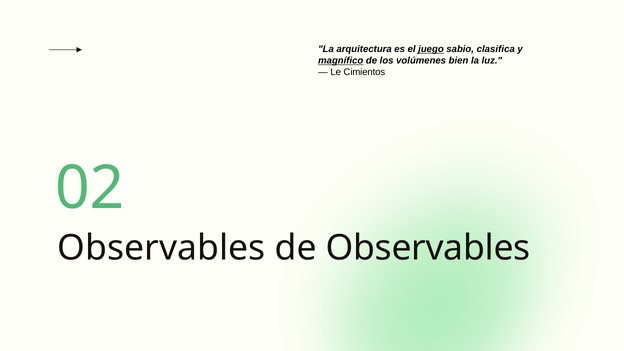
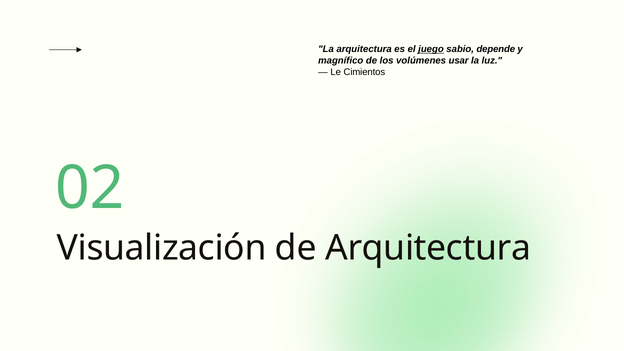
clasifica: clasifica -> depende (496, 49)
magnífico underline: present -> none (341, 61)
bien: bien -> usar (459, 61)
Observables: Observables -> Visualización (162, 248)
de Observables: Observables -> Arquitectura (428, 248)
